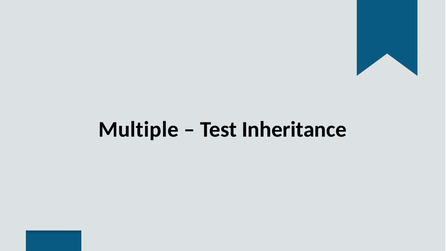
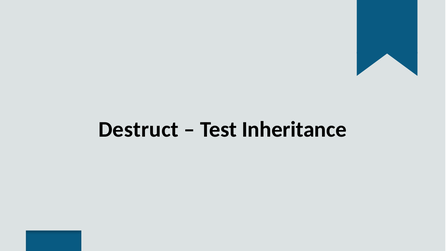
Multiple: Multiple -> Destruct (139, 130)
